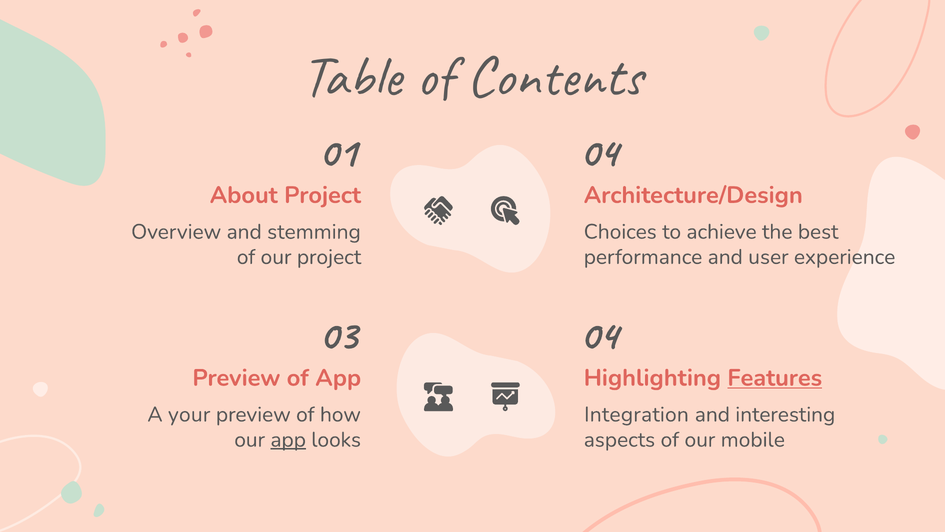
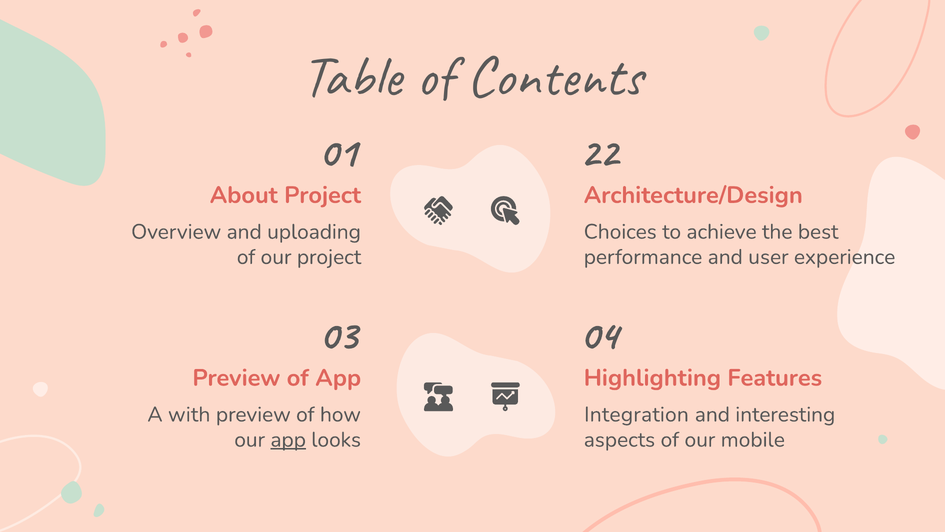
01 04: 04 -> 22 (599, 152)
stemming: stemming -> uploading (314, 232)
Features underline: present -> none (775, 378)
your: your -> with (189, 414)
